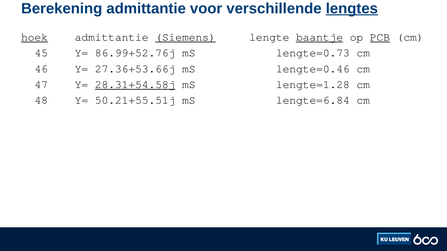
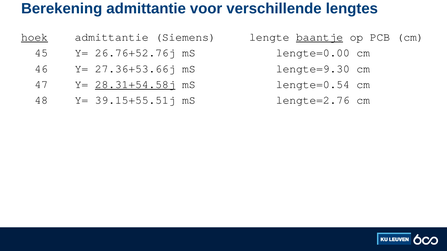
lengtes underline: present -> none (352, 9)
Siemens underline: present -> none (185, 37)
PCB underline: present -> none (380, 37)
86.99+52.76j: 86.99+52.76j -> 26.76+52.76j (135, 53)
lengte=0.73: lengte=0.73 -> lengte=0.00 (313, 53)
lengte=0.46: lengte=0.46 -> lengte=9.30 (313, 69)
lengte=1.28: lengte=1.28 -> lengte=0.54 (313, 85)
50.21+55.51j: 50.21+55.51j -> 39.15+55.51j (135, 100)
lengte=6.84: lengte=6.84 -> lengte=2.76 (313, 100)
